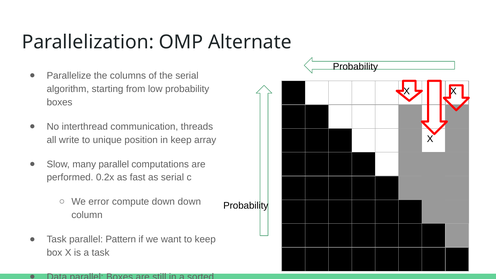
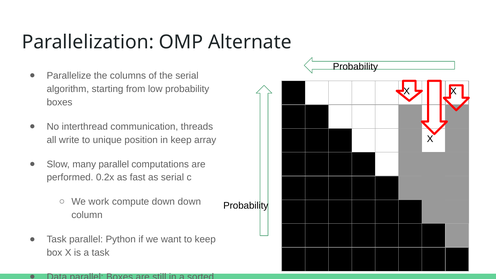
error: error -> work (99, 202)
Pattern: Pattern -> Python (121, 239)
